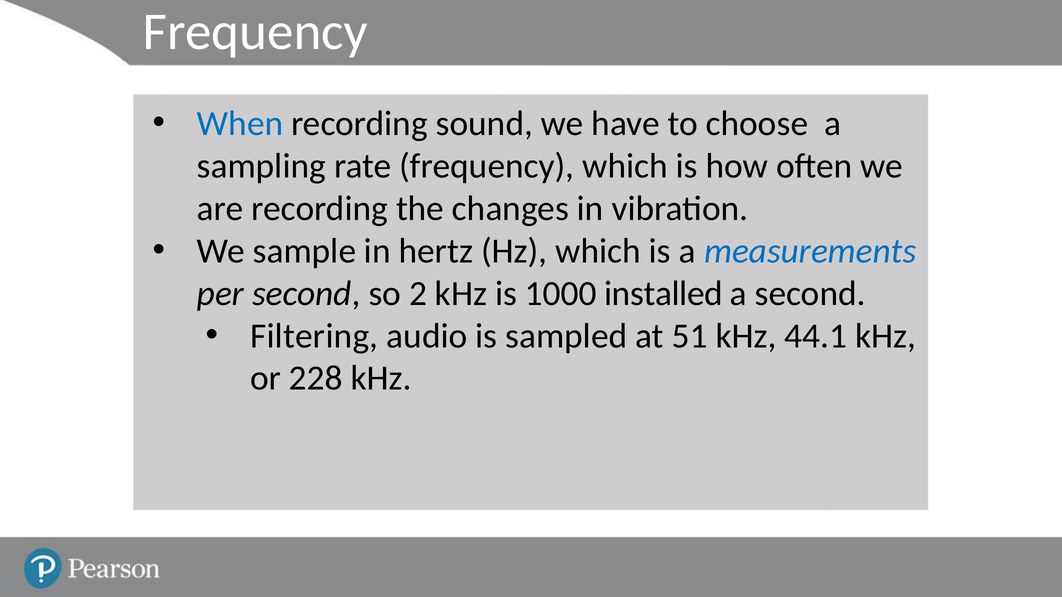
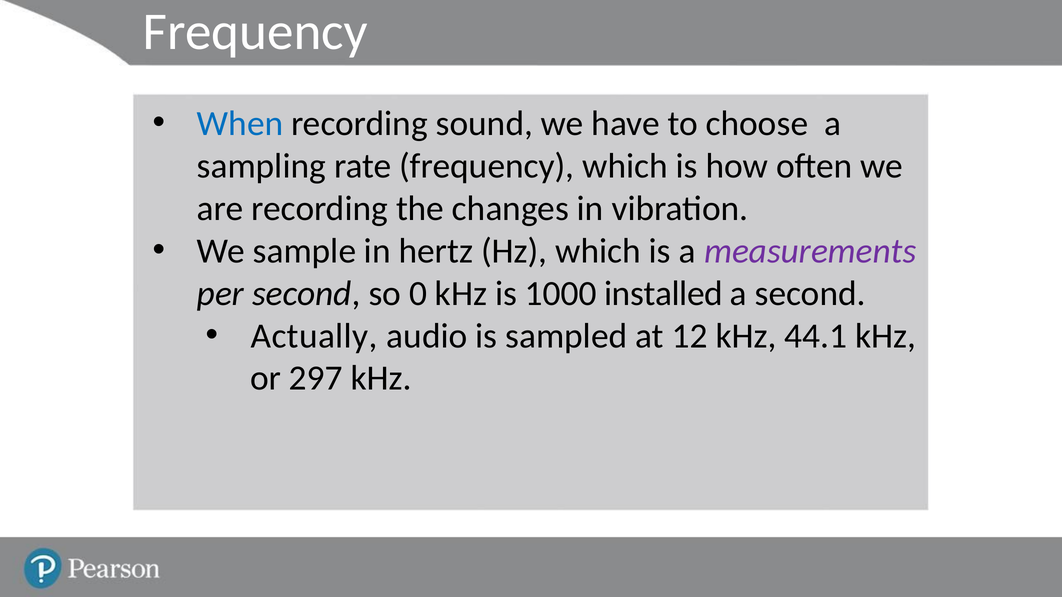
measurements colour: blue -> purple (810, 251)
2: 2 -> 0 (418, 294)
Filtering: Filtering -> Actually (314, 336)
51: 51 -> 12 (690, 336)
228: 228 -> 297 (316, 379)
